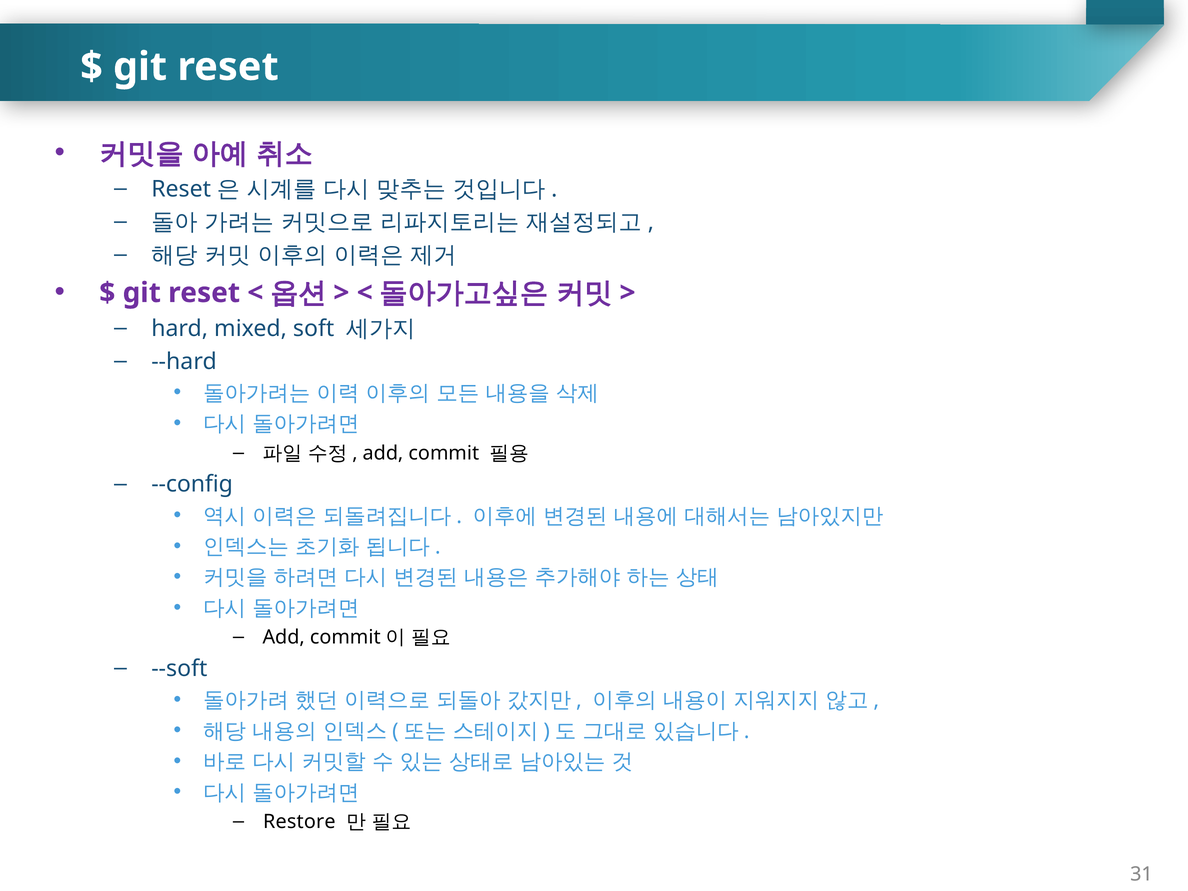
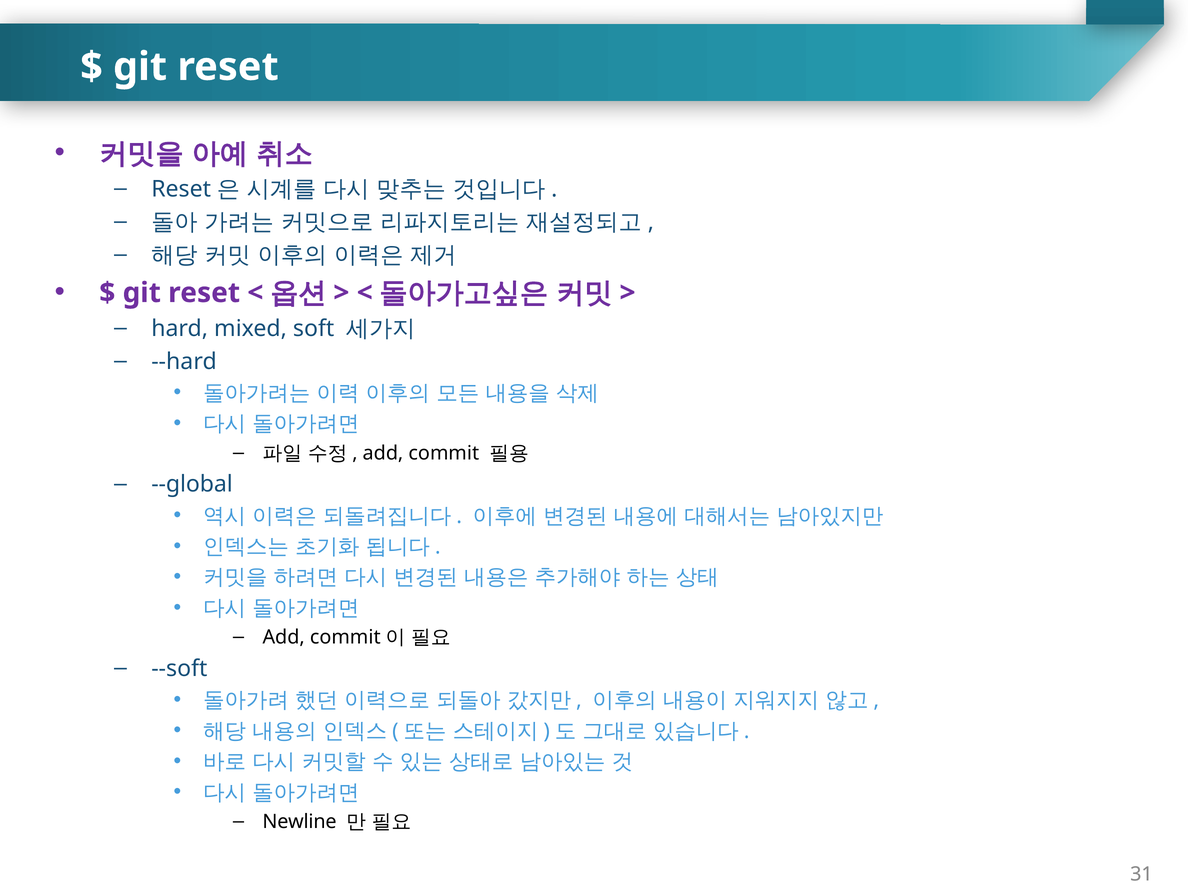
--config: --config -> --global (192, 484)
Restore: Restore -> Newline (300, 822)
